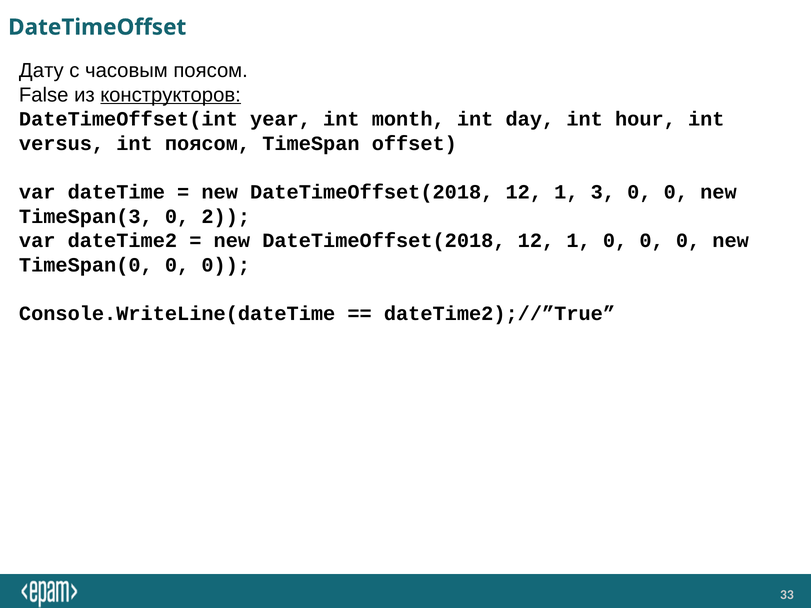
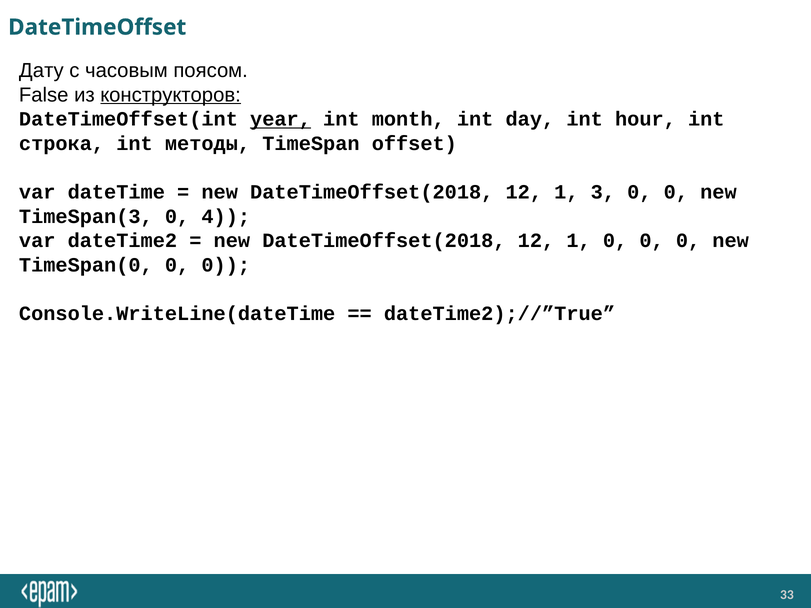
year underline: none -> present (281, 119)
versus: versus -> строка (62, 144)
int поясом: поясом -> методы (208, 144)
2: 2 -> 4 (226, 217)
